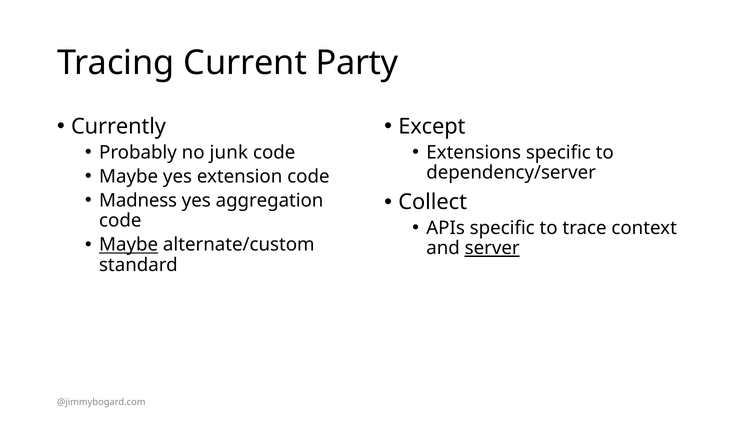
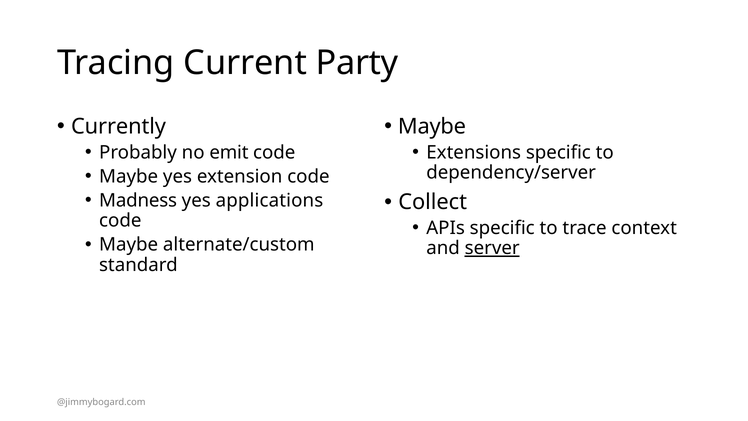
Except: Except -> Maybe (432, 126)
junk: junk -> emit (229, 152)
aggregation: aggregation -> applications (269, 200)
Maybe underline: present -> none (129, 245)
